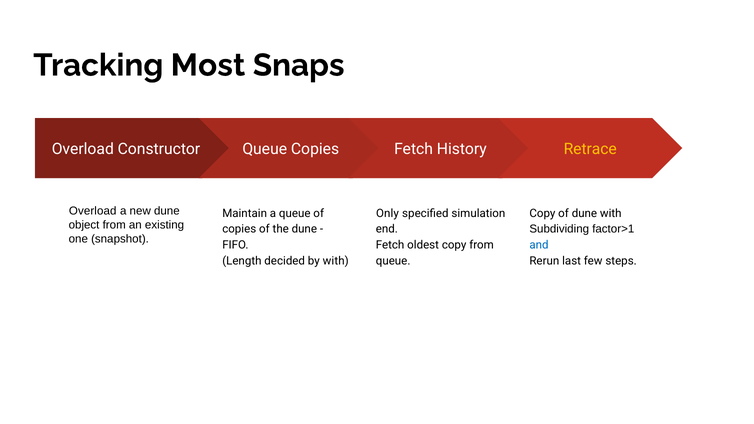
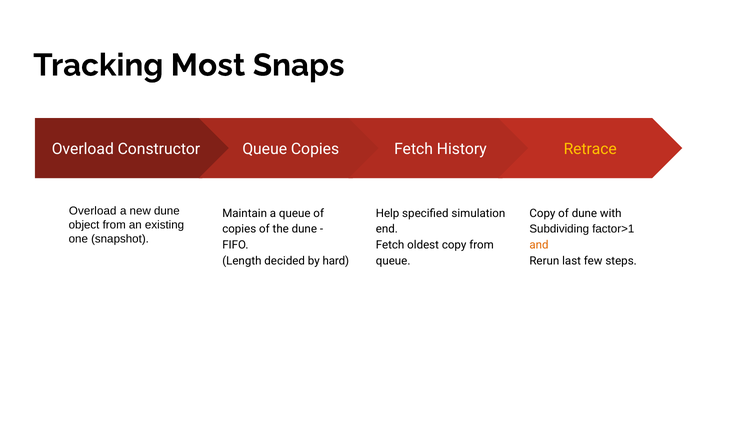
Only: Only -> Help (388, 213)
and colour: blue -> orange (539, 245)
by with: with -> hard (336, 261)
